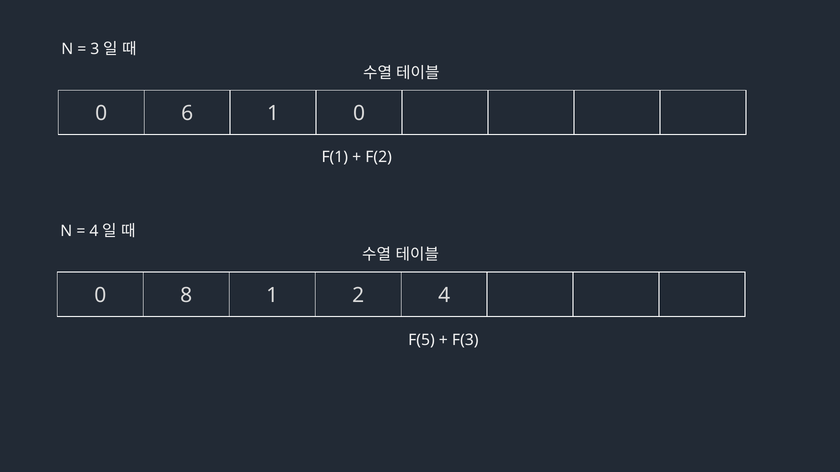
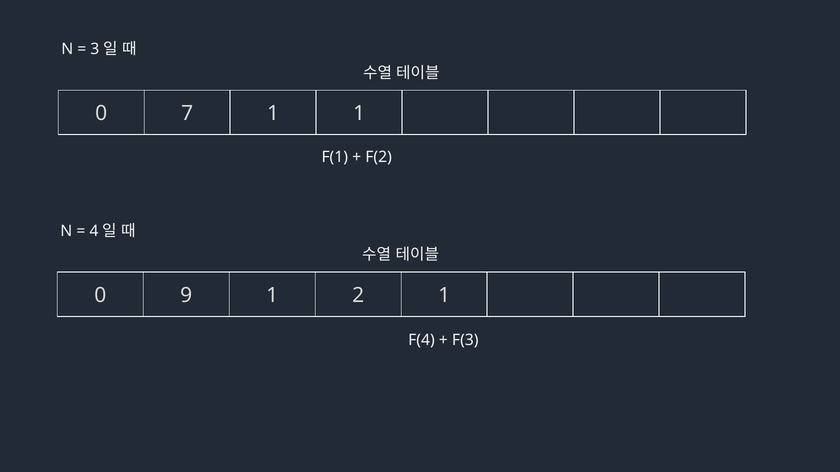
6: 6 -> 7 (187, 114)
1 0: 0 -> 1 (359, 114)
8: 8 -> 9 (186, 296)
2 4: 4 -> 1 (444, 296)
F(5: F(5 -> F(4 (421, 341)
